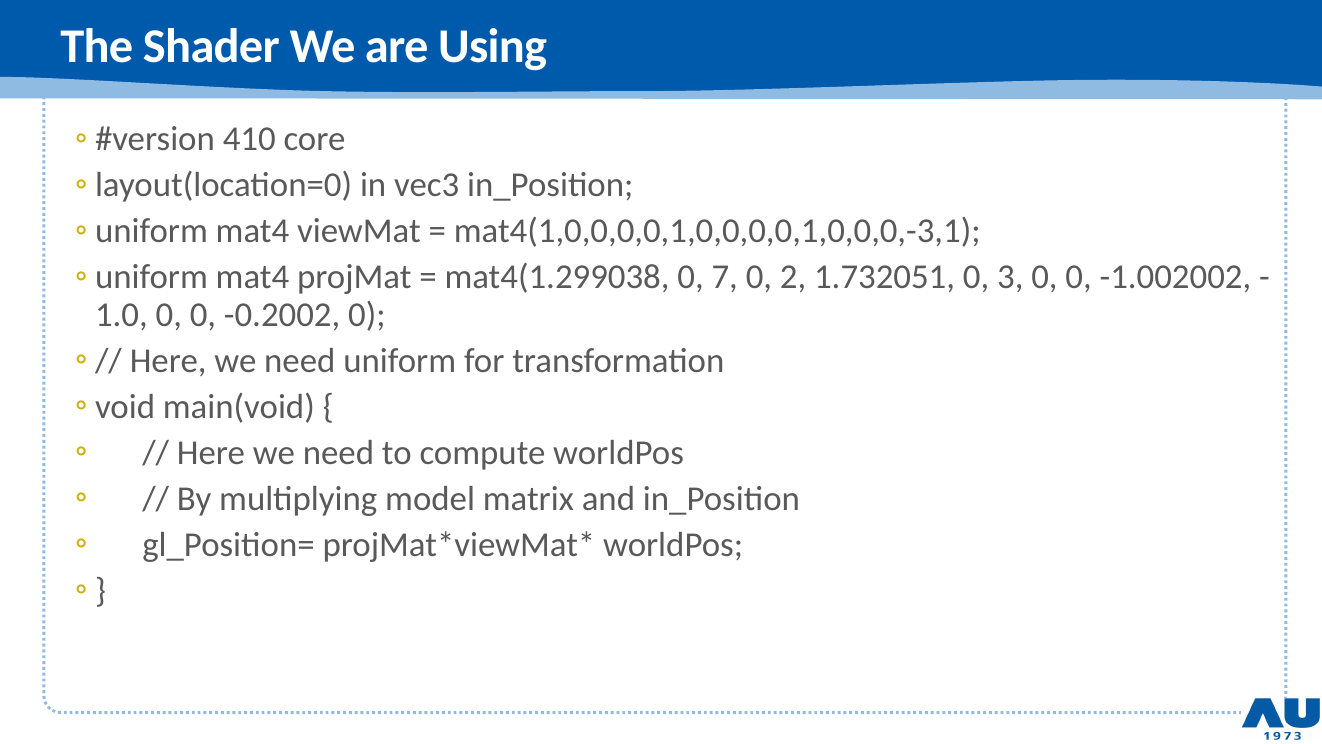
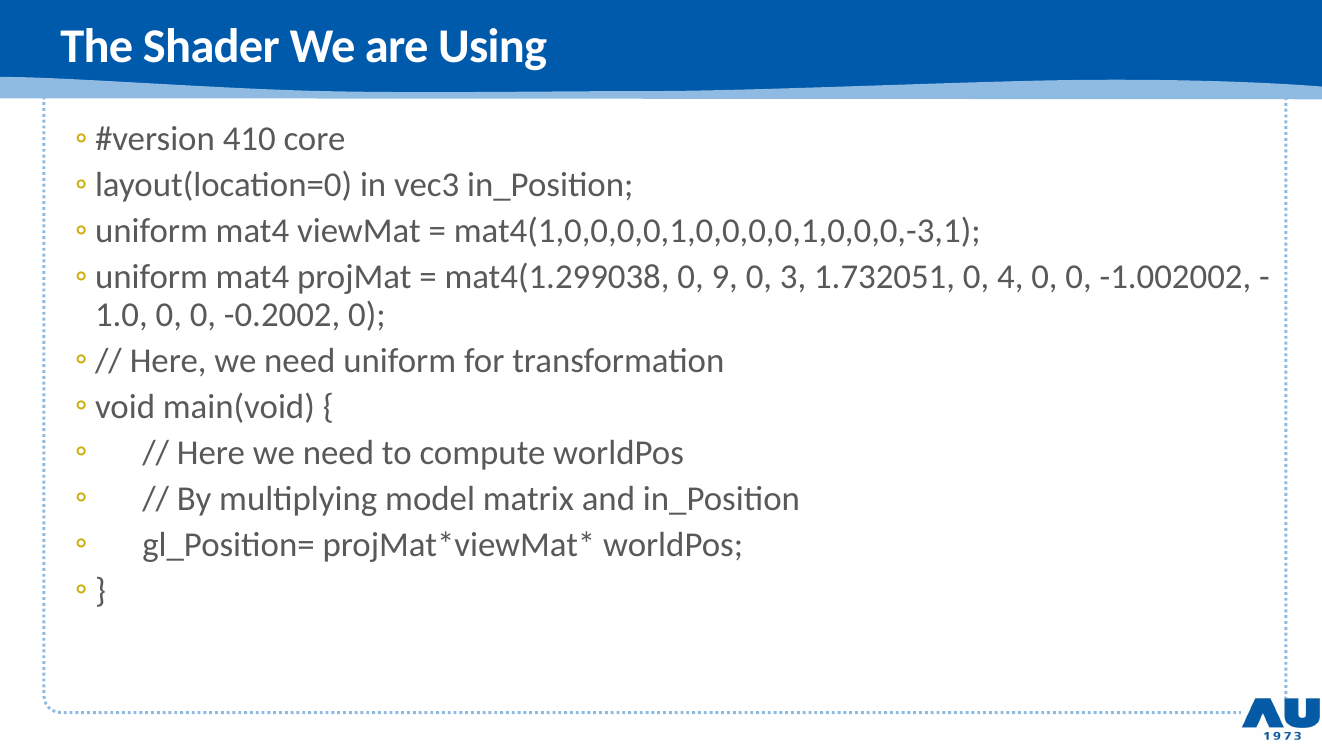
7: 7 -> 9 (725, 277)
2: 2 -> 3 (793, 277)
3: 3 -> 4 (1010, 277)
